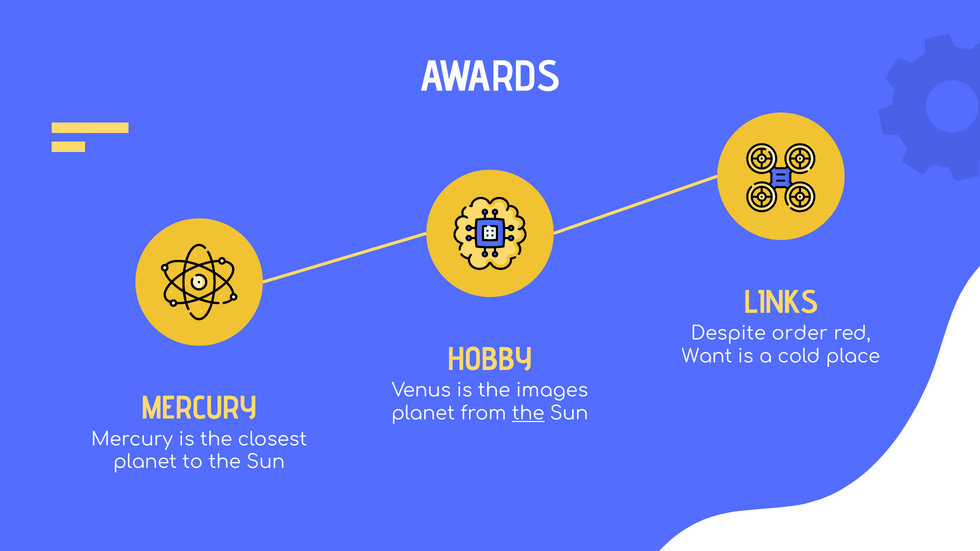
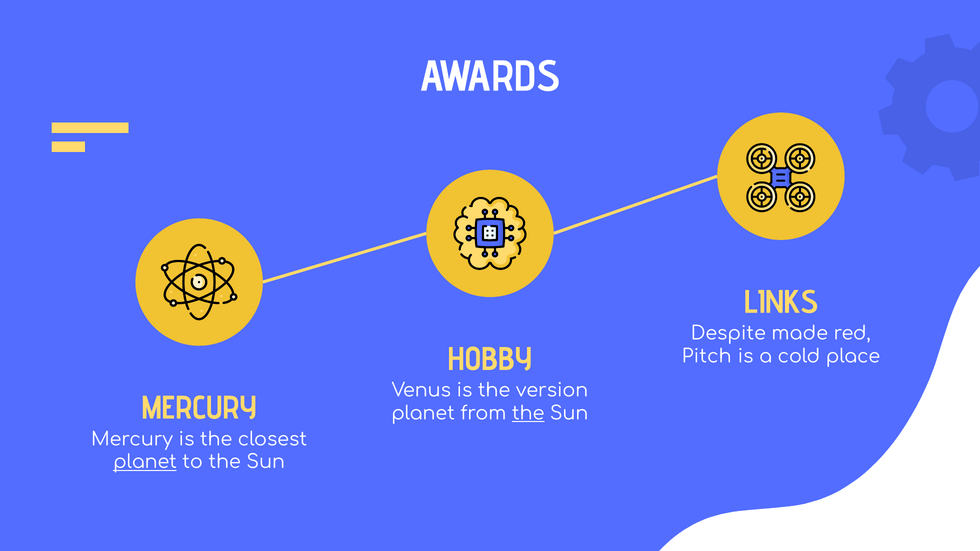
order: order -> made (800, 334)
Want: Want -> Pitch (707, 357)
images: images -> version (552, 391)
planet underline: none -> present (145, 462)
